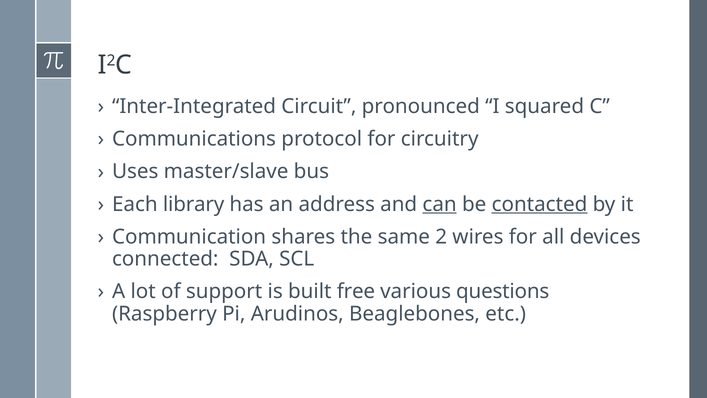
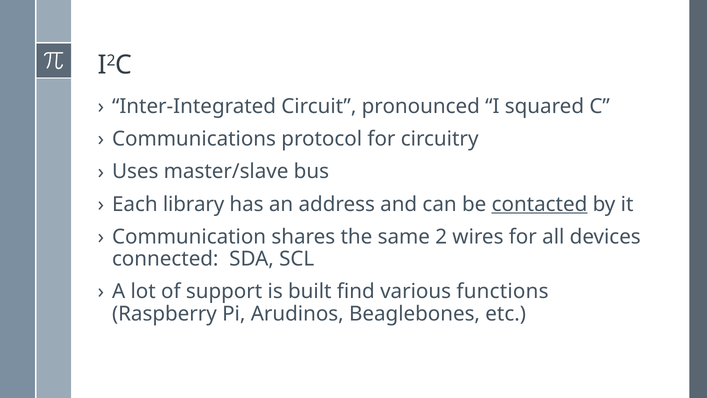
can underline: present -> none (440, 204)
free: free -> find (356, 291)
questions: questions -> functions (503, 291)
